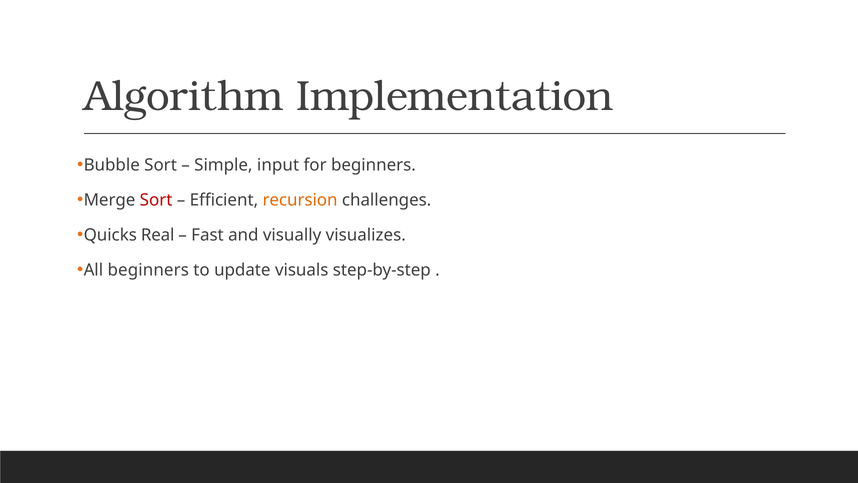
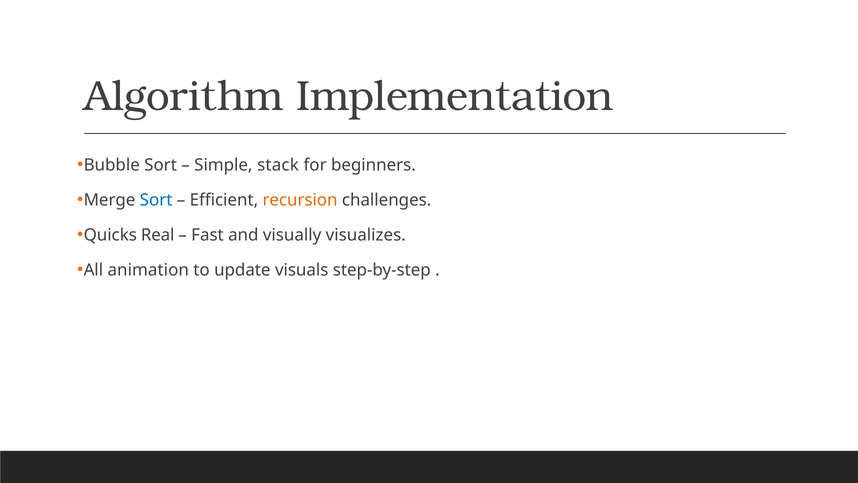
input: input -> stack (278, 165)
Sort colour: red -> blue (156, 200)
All beginners: beginners -> animation (148, 270)
